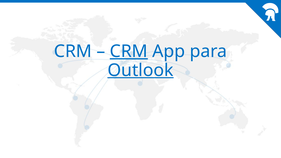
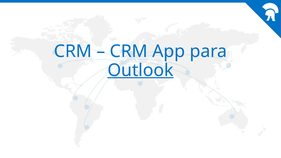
CRM underline: present -> none (129, 51)
